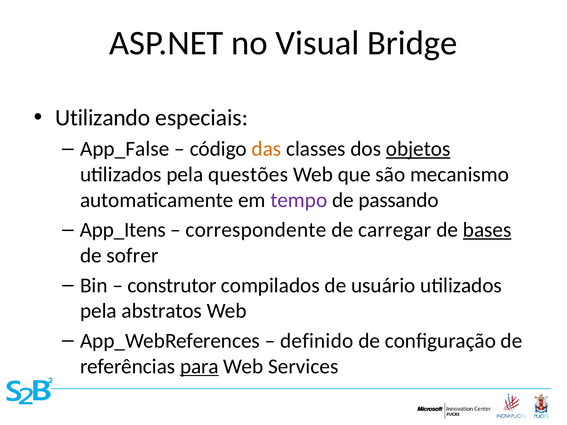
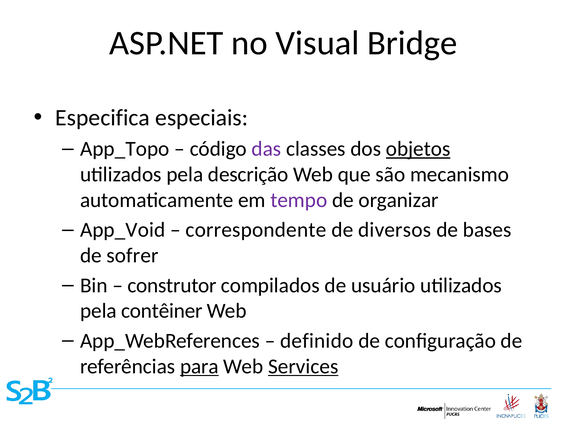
Utilizando: Utilizando -> Especifica (103, 118)
App_False: App_False -> App_Topo (125, 149)
das colour: orange -> purple (266, 149)
questões: questões -> descrição (248, 175)
passando: passando -> organizar (399, 200)
App_Itens: App_Itens -> App_Void (123, 230)
carregar: carregar -> diversos (395, 230)
bases underline: present -> none (487, 230)
abstratos: abstratos -> contêiner (162, 311)
Services underline: none -> present (303, 367)
